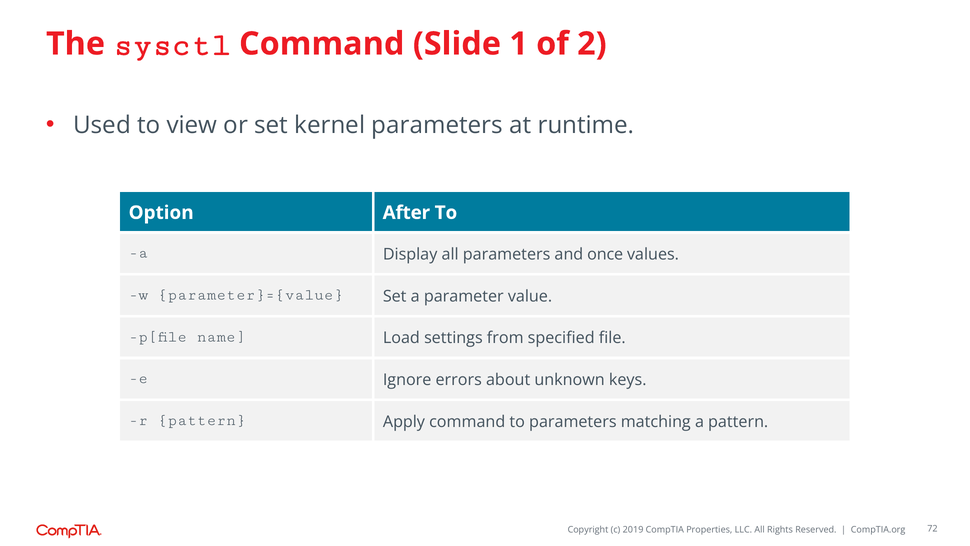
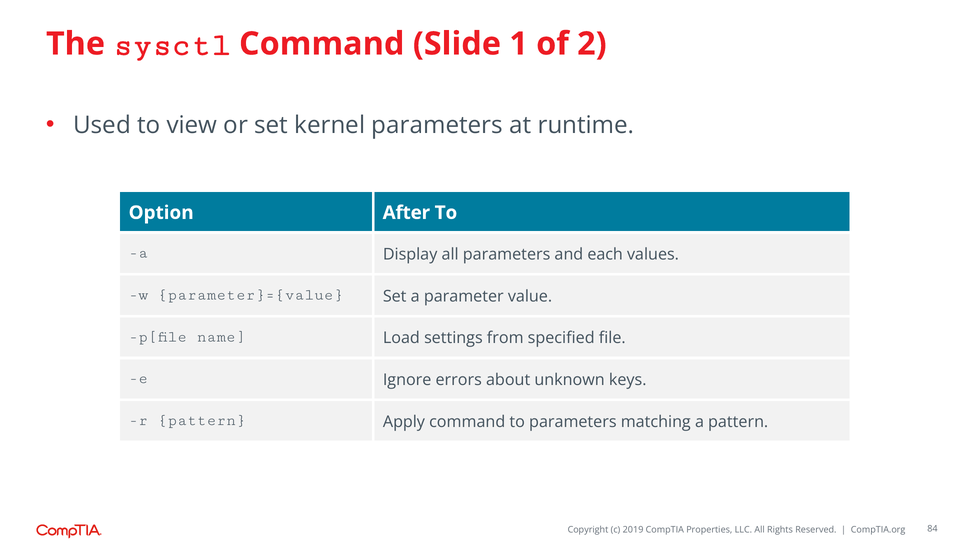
once: once -> each (605, 254)
72: 72 -> 84 (932, 529)
